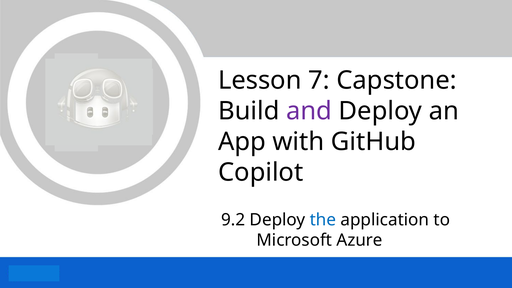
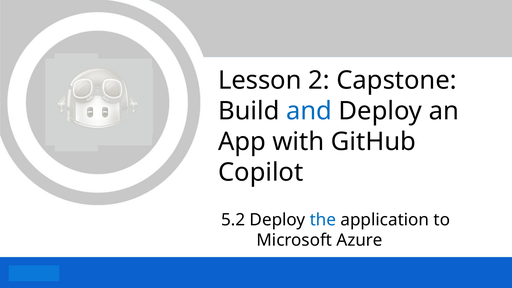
7: 7 -> 2 (319, 80)
and colour: purple -> blue (309, 111)
9.2: 9.2 -> 5.2 (233, 220)
